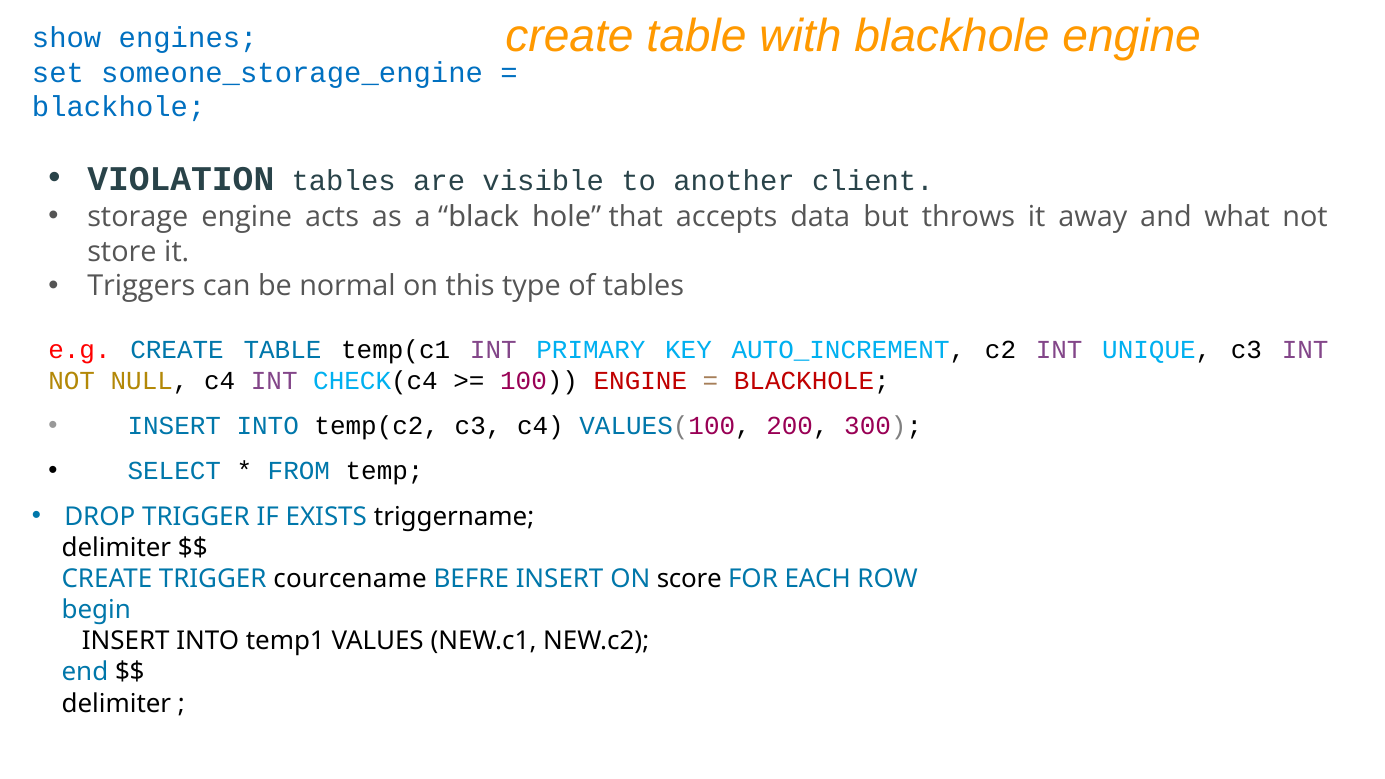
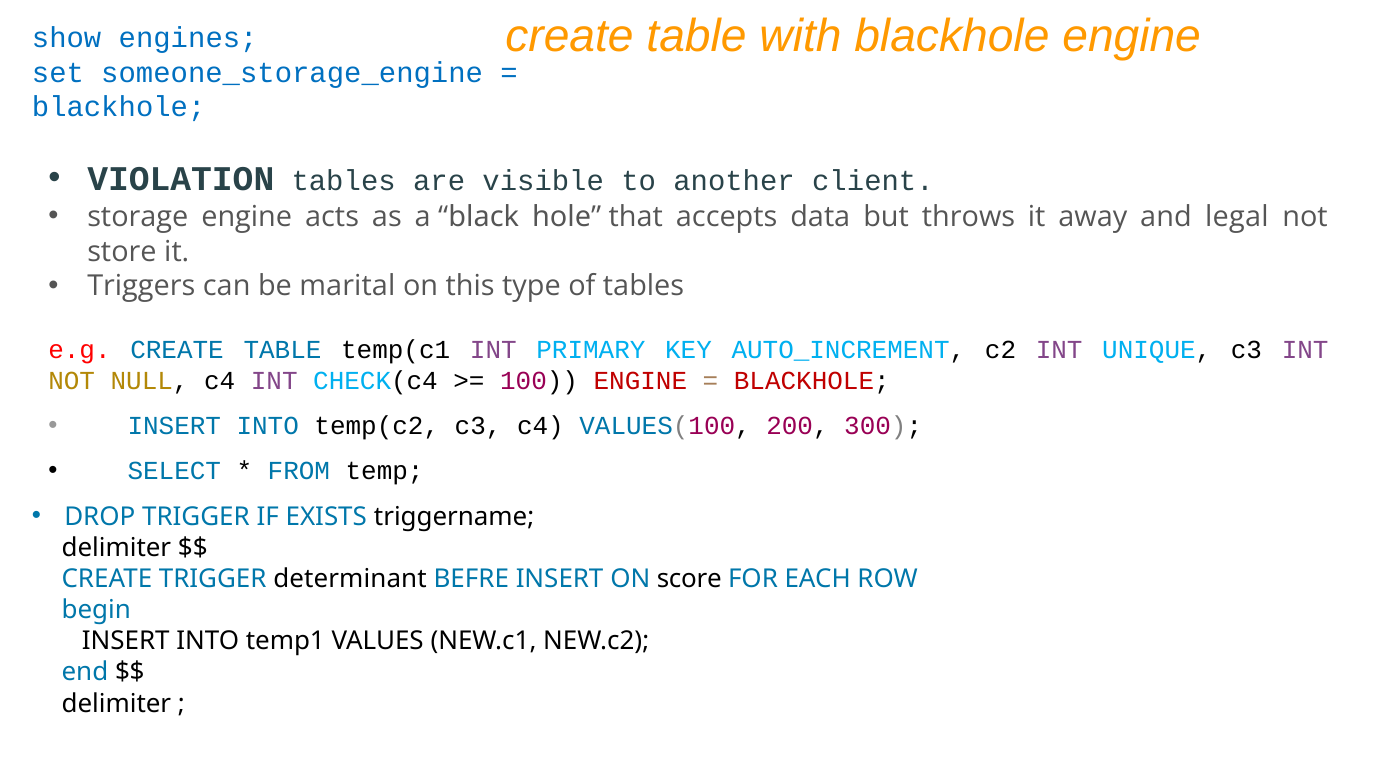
what: what -> legal (1237, 217)
normal: normal -> marital (347, 286)
courcename: courcename -> determinant (350, 579)
